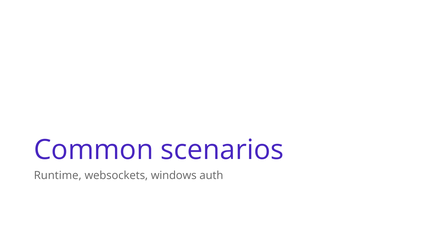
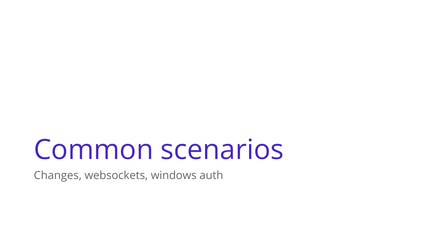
Runtime: Runtime -> Changes (58, 176)
